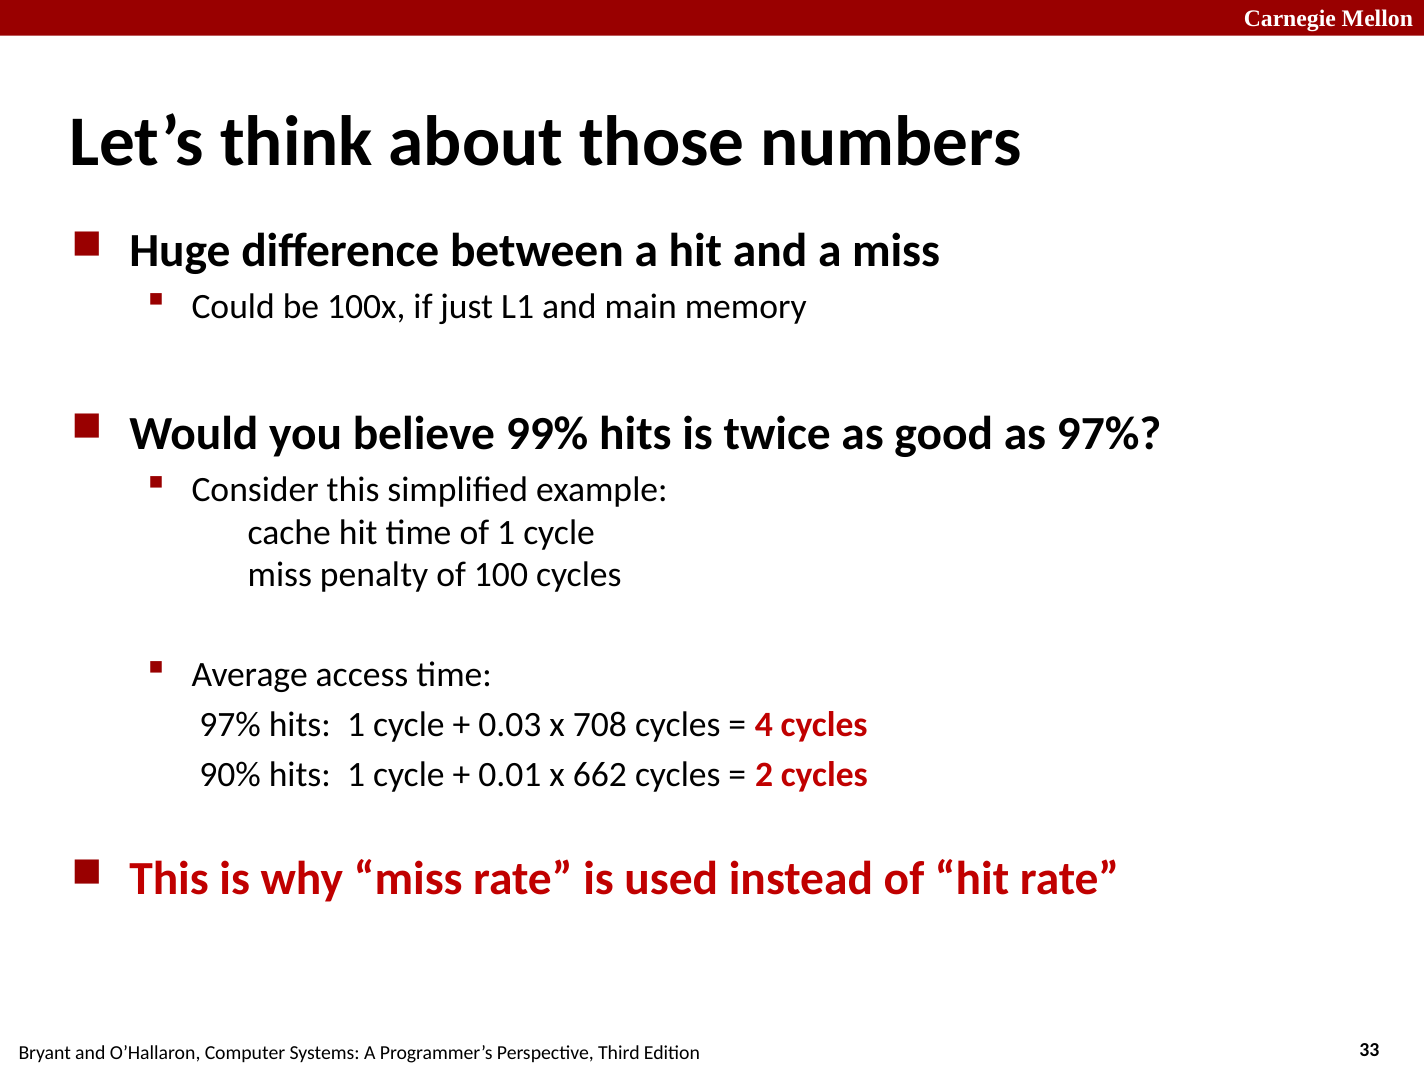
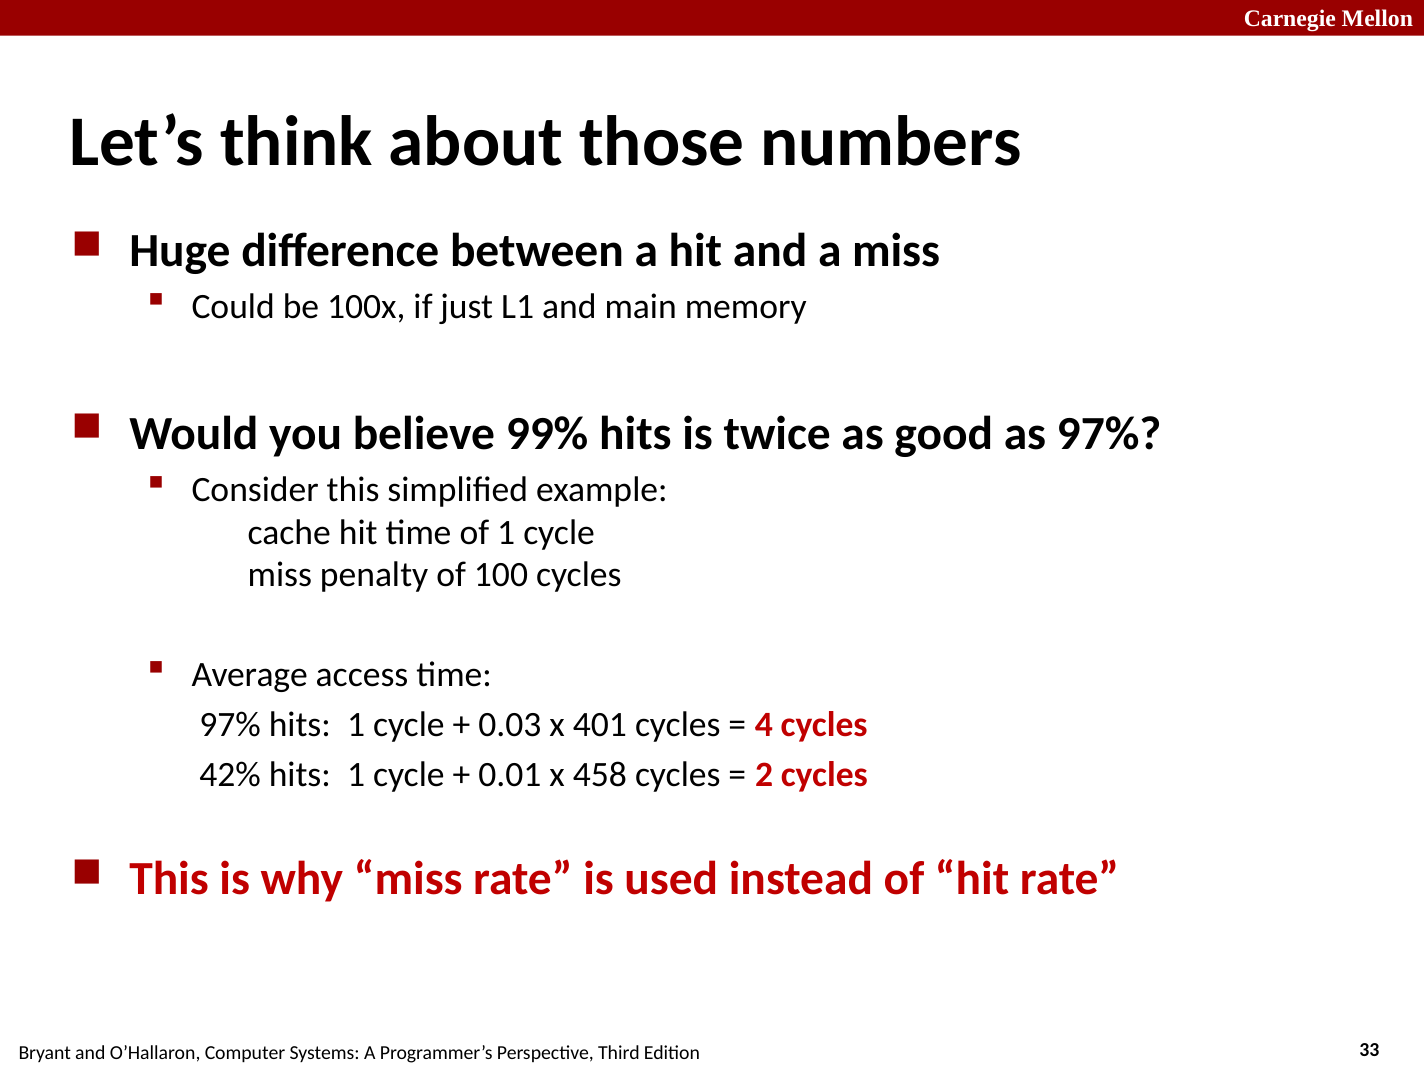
708: 708 -> 401 (600, 725)
90%: 90% -> 42% (230, 774)
662: 662 -> 458 (600, 774)
